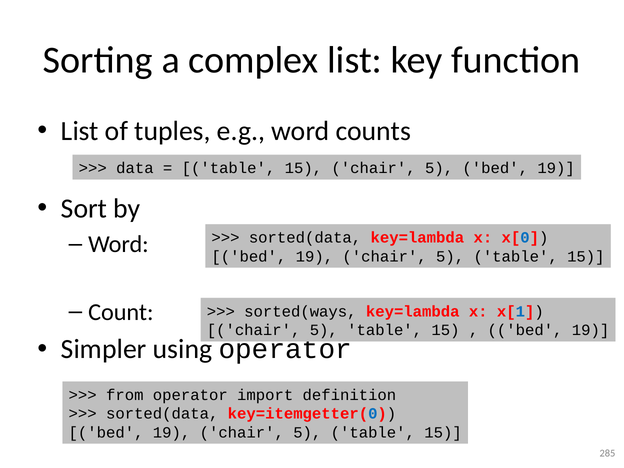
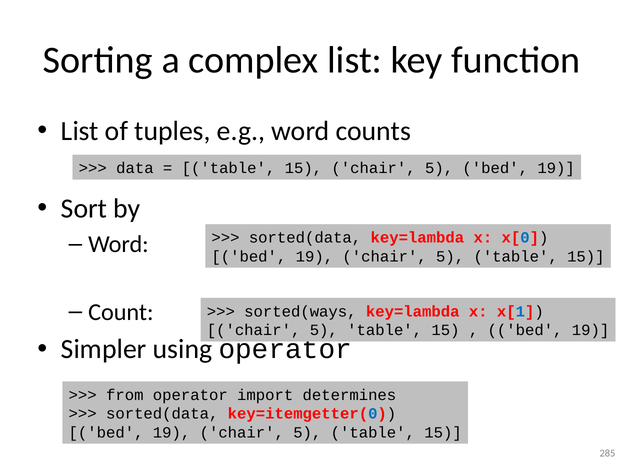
definition: definition -> determines (349, 395)
